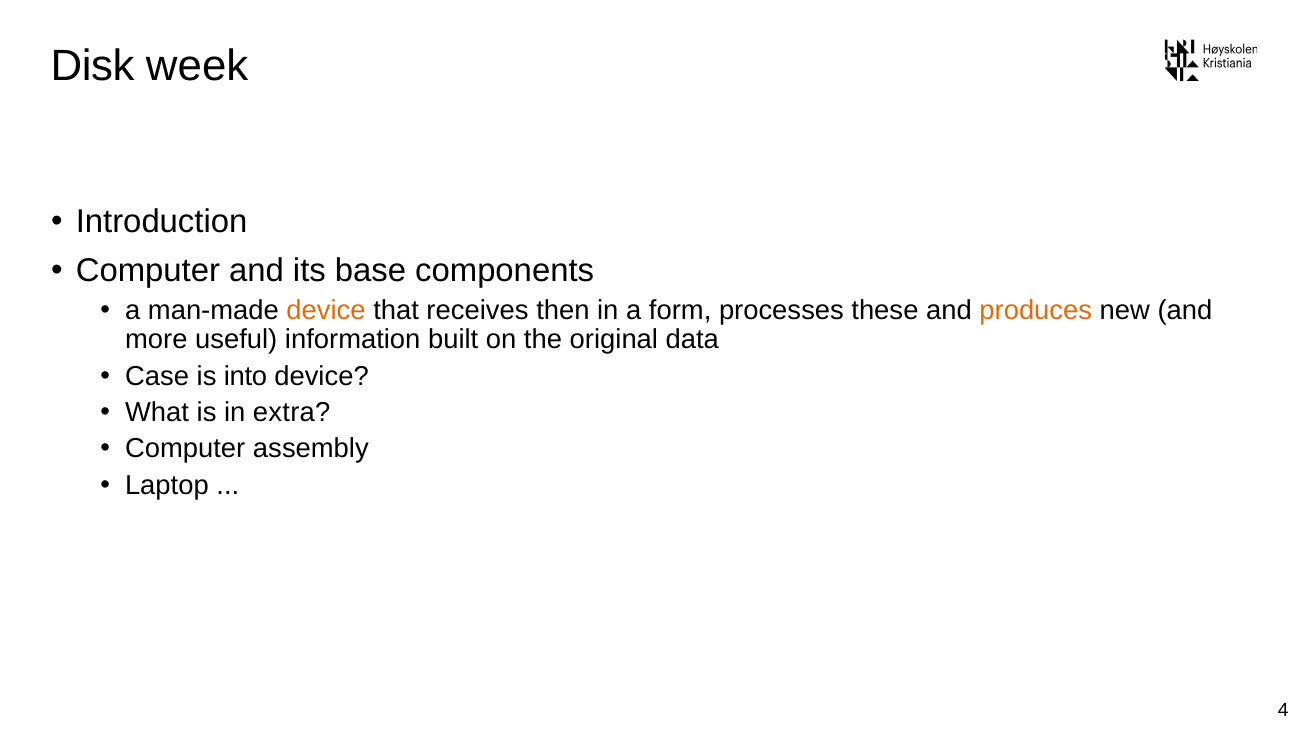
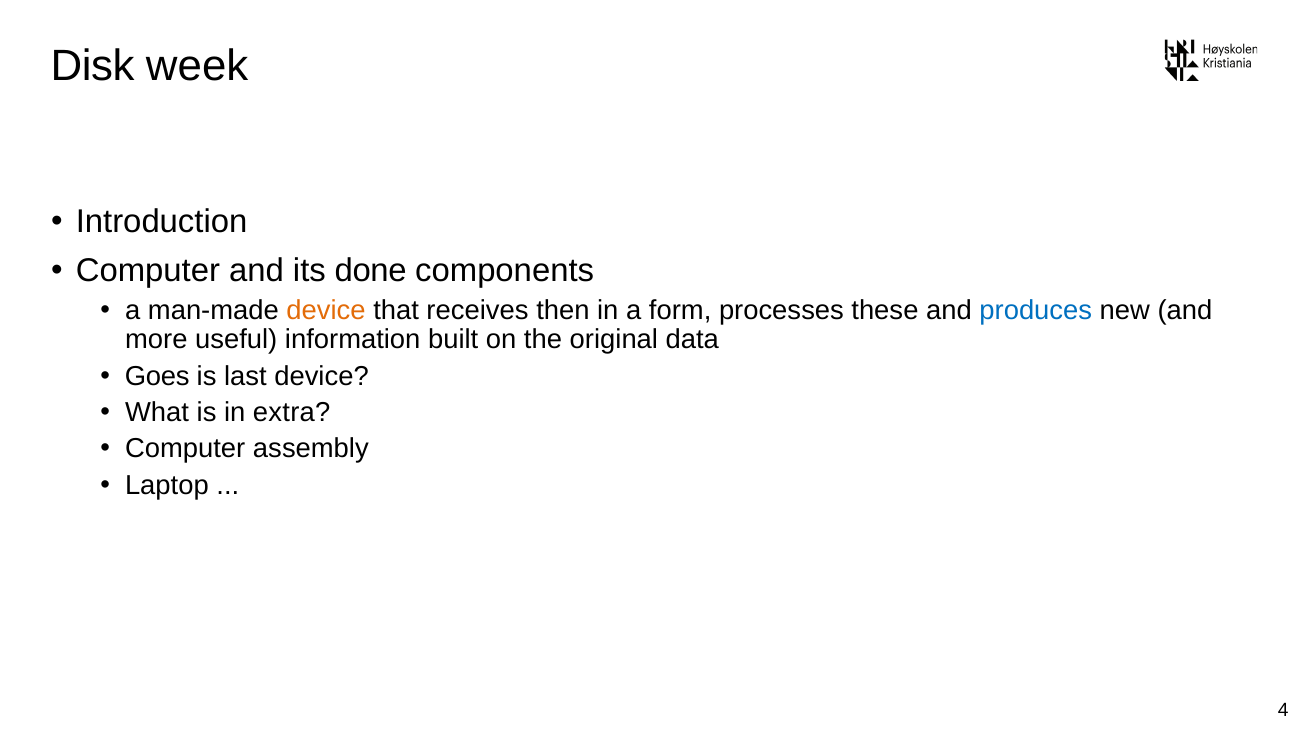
base: base -> done (371, 271)
produces colour: orange -> blue (1036, 310)
Case: Case -> Goes (157, 376)
into: into -> last (245, 376)
